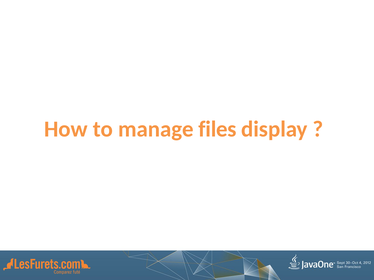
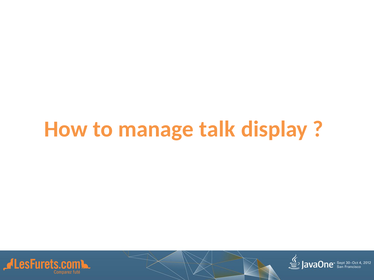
files: files -> talk (217, 129)
